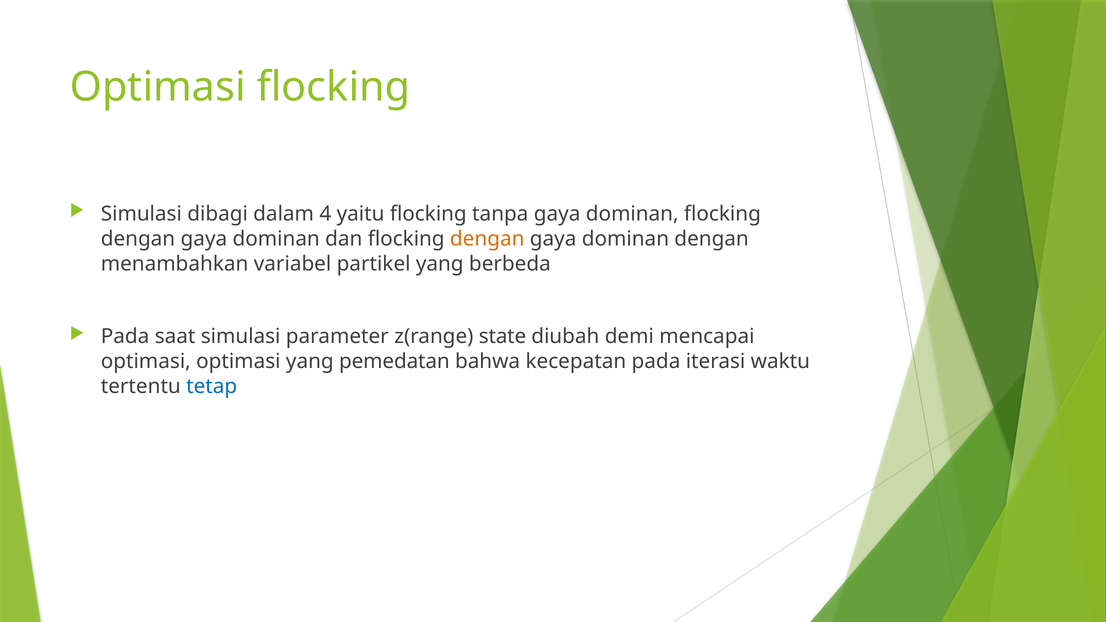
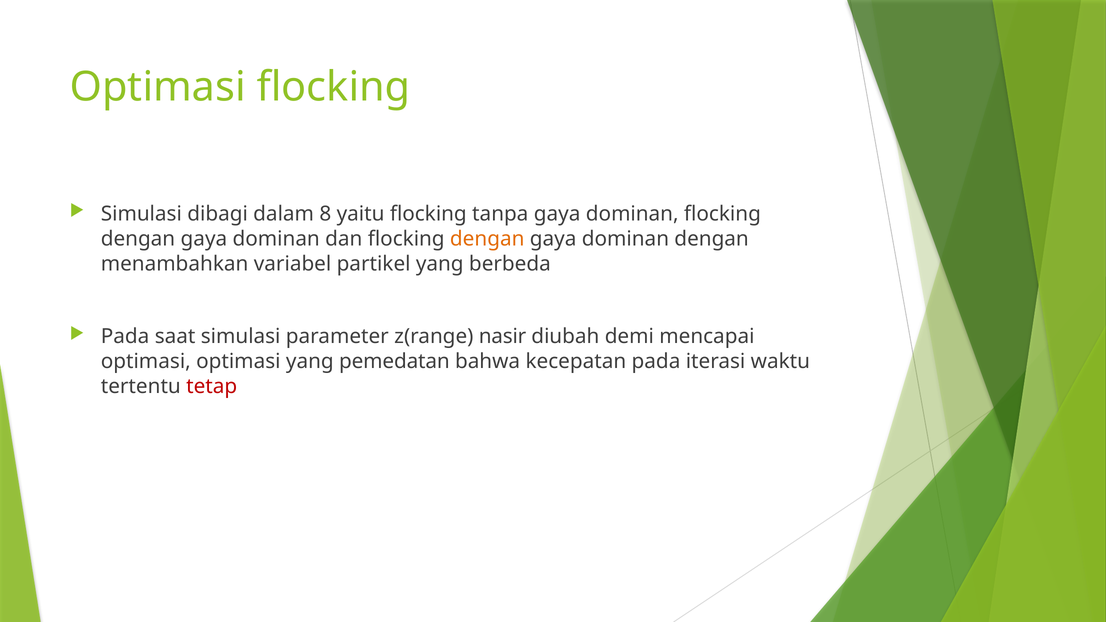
4: 4 -> 8 (325, 214)
state: state -> nasir (502, 337)
tetap colour: blue -> red (212, 386)
